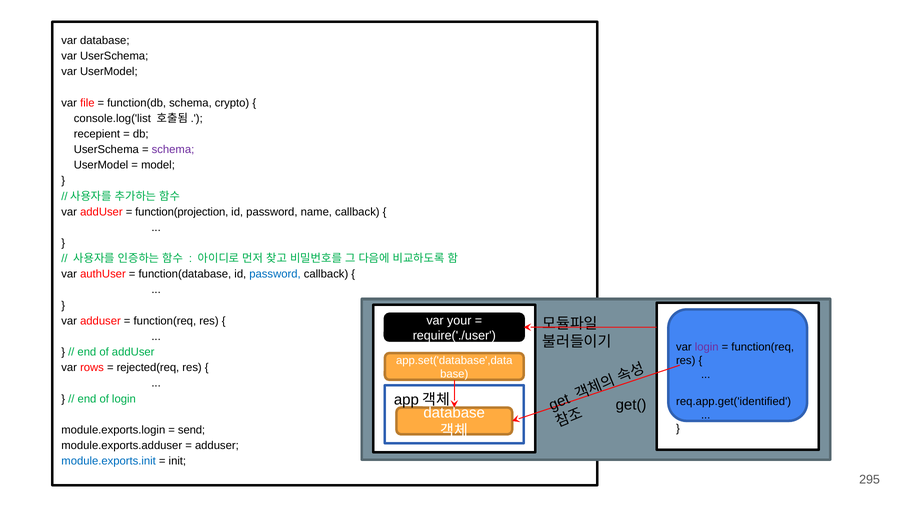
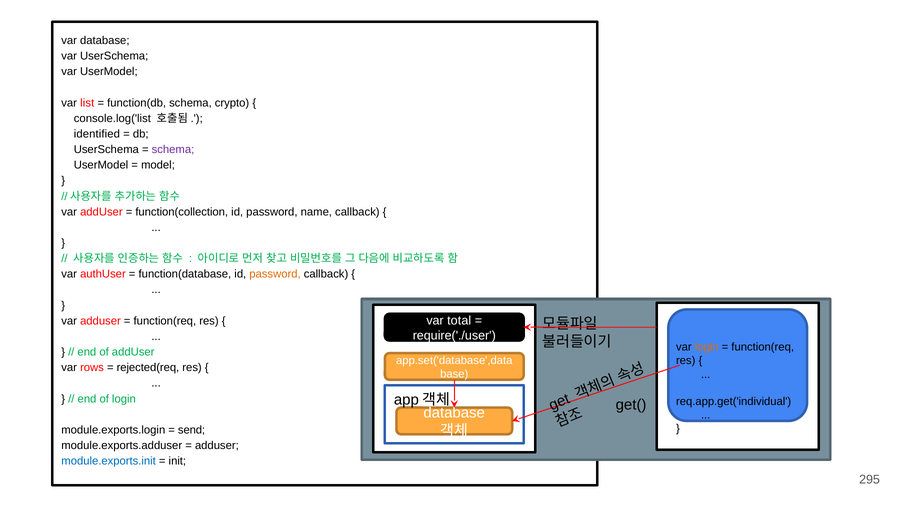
file: file -> list (87, 103)
recepient: recepient -> identified (97, 134)
function(projection: function(projection -> function(collection (182, 212)
password colour: blue -> orange (275, 274)
your: your -> total (459, 320)
login colour: purple -> orange (707, 347)
req.app.get('identified: req.app.get('identified -> req.app.get('individual (734, 401)
